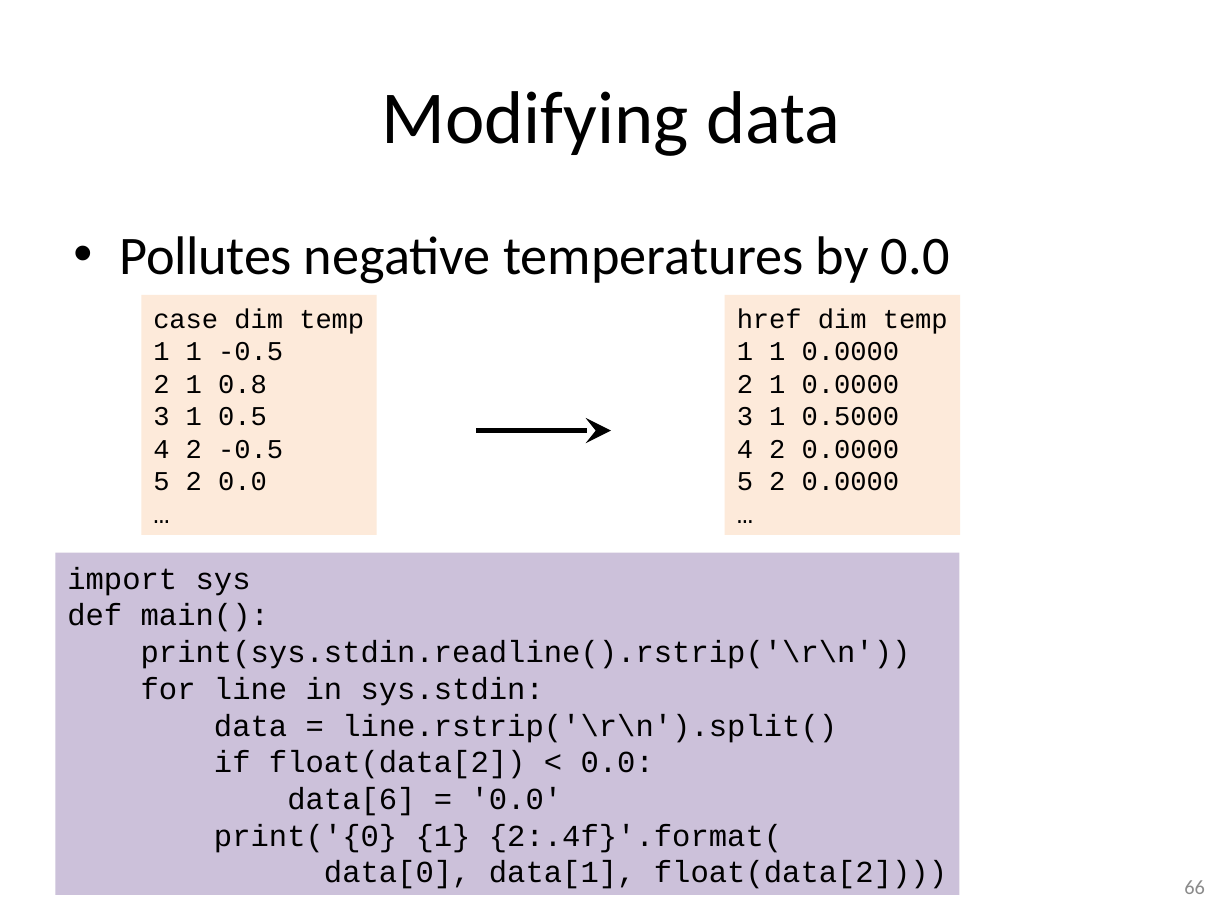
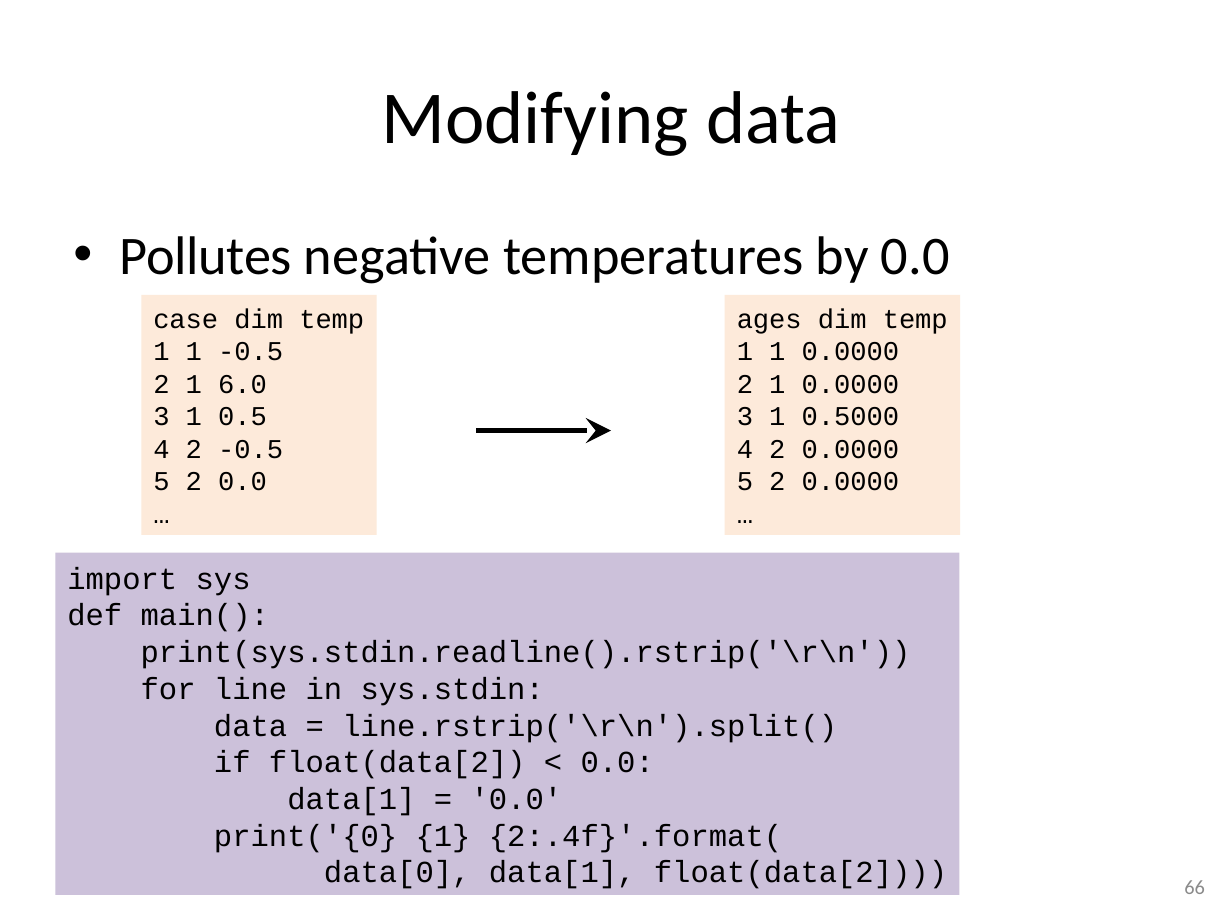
href: href -> ages (769, 319)
0.8: 0.8 -> 6.0 (243, 384)
data[6: data[6 -> data[1 (351, 799)
